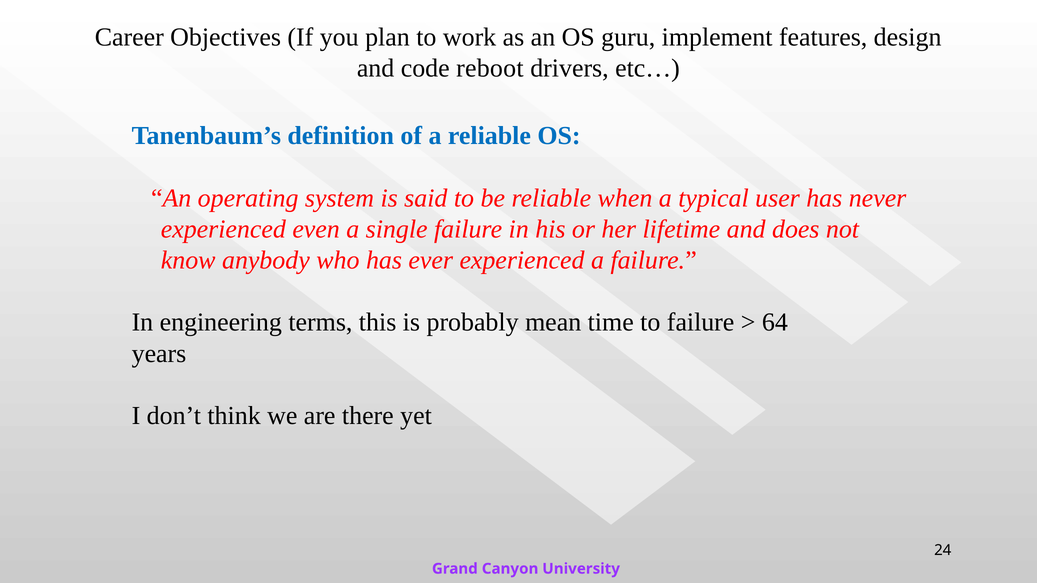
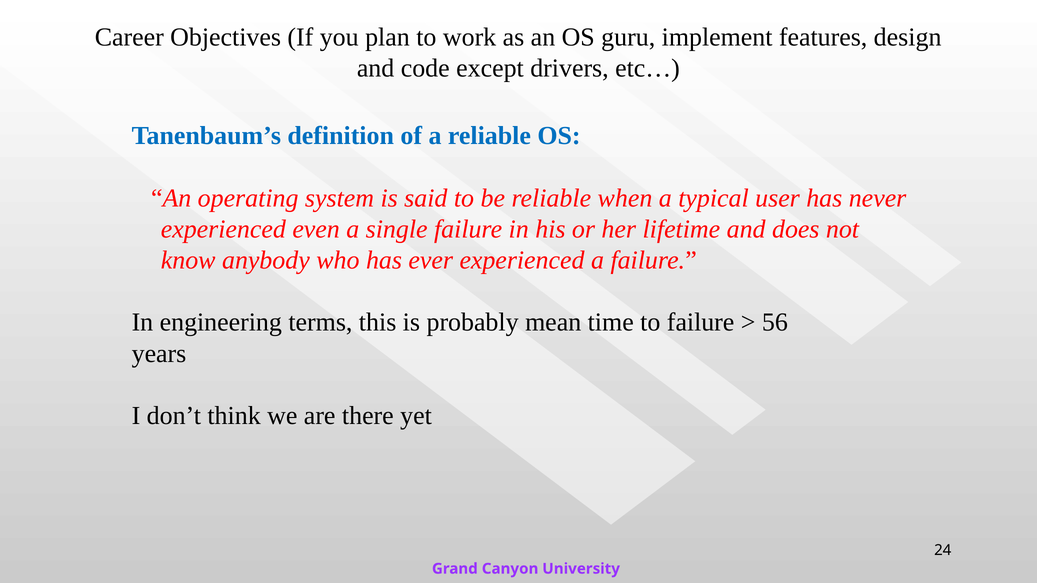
reboot: reboot -> except (490, 68)
64: 64 -> 56 (775, 323)
